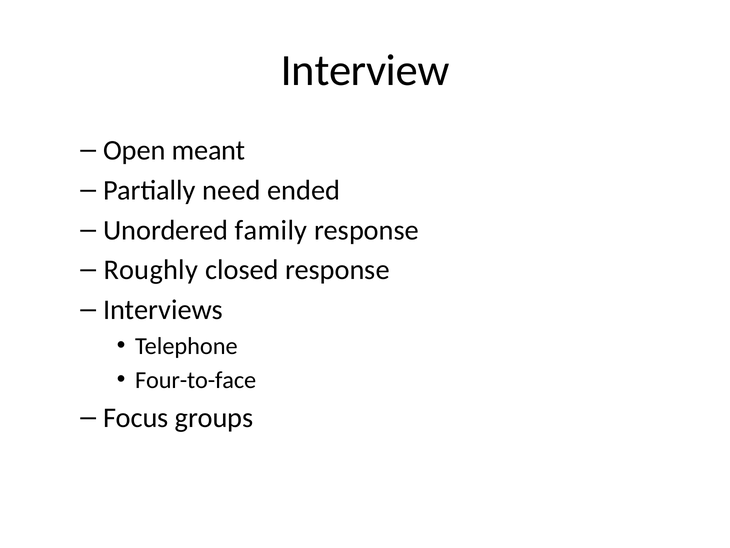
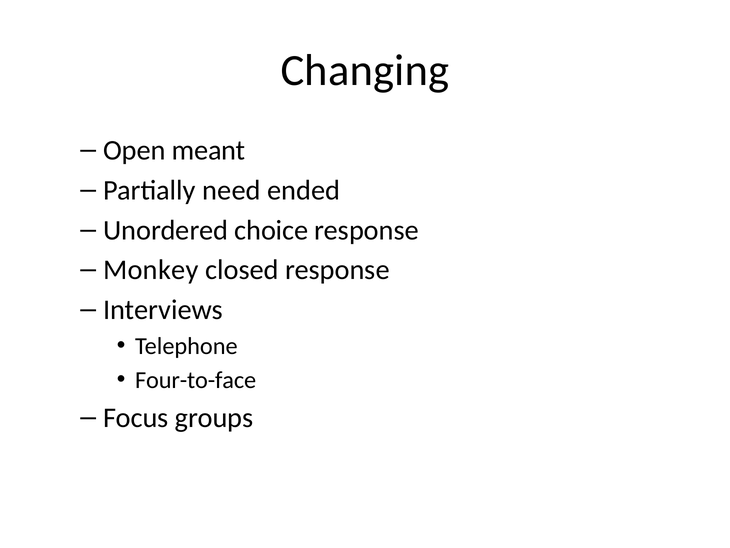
Interview: Interview -> Changing (365, 71)
family: family -> choice (271, 230)
Roughly: Roughly -> Monkey (151, 270)
